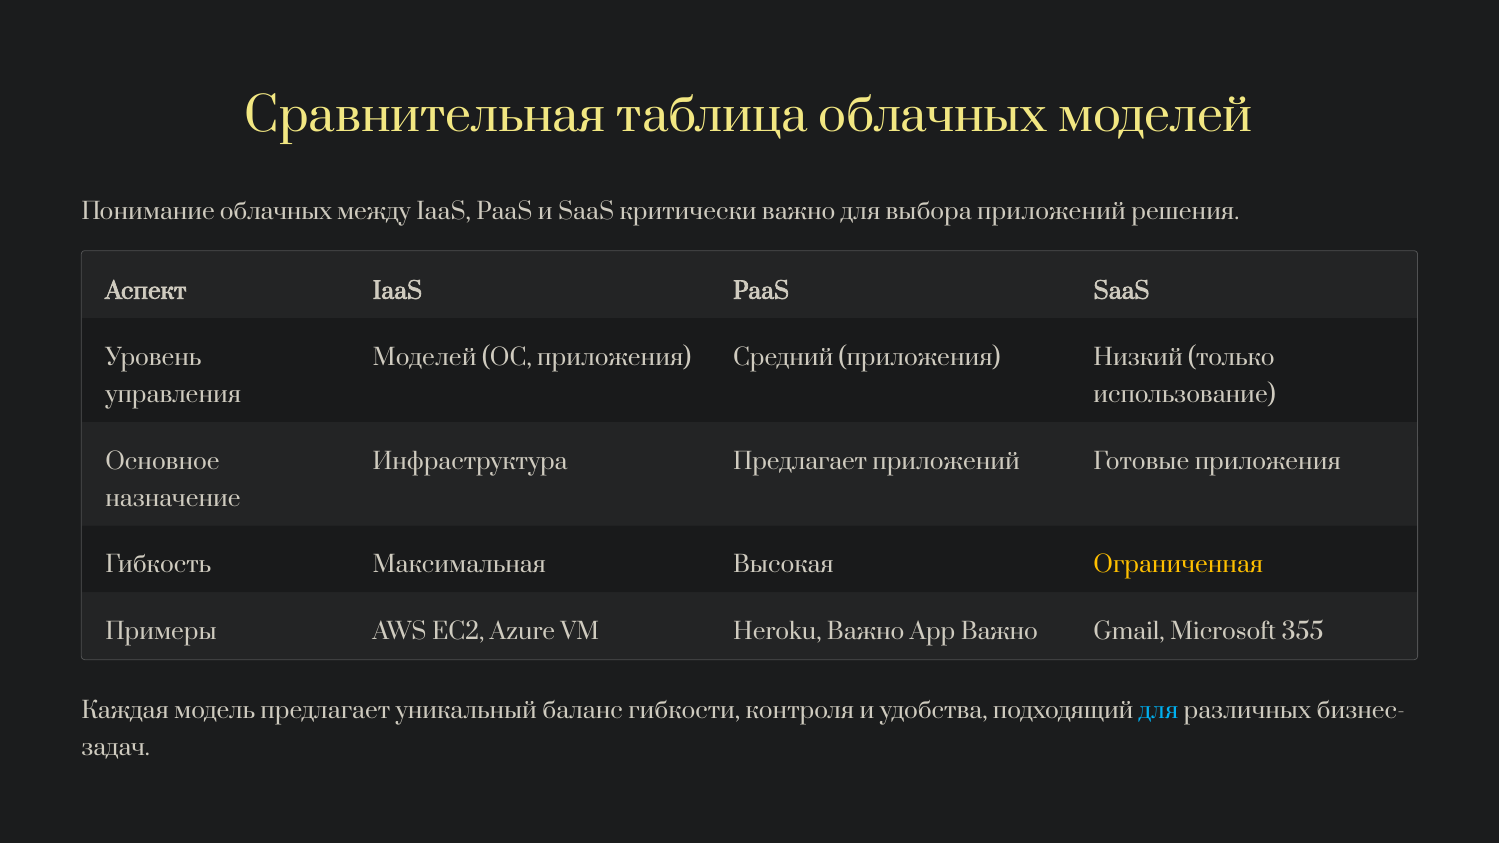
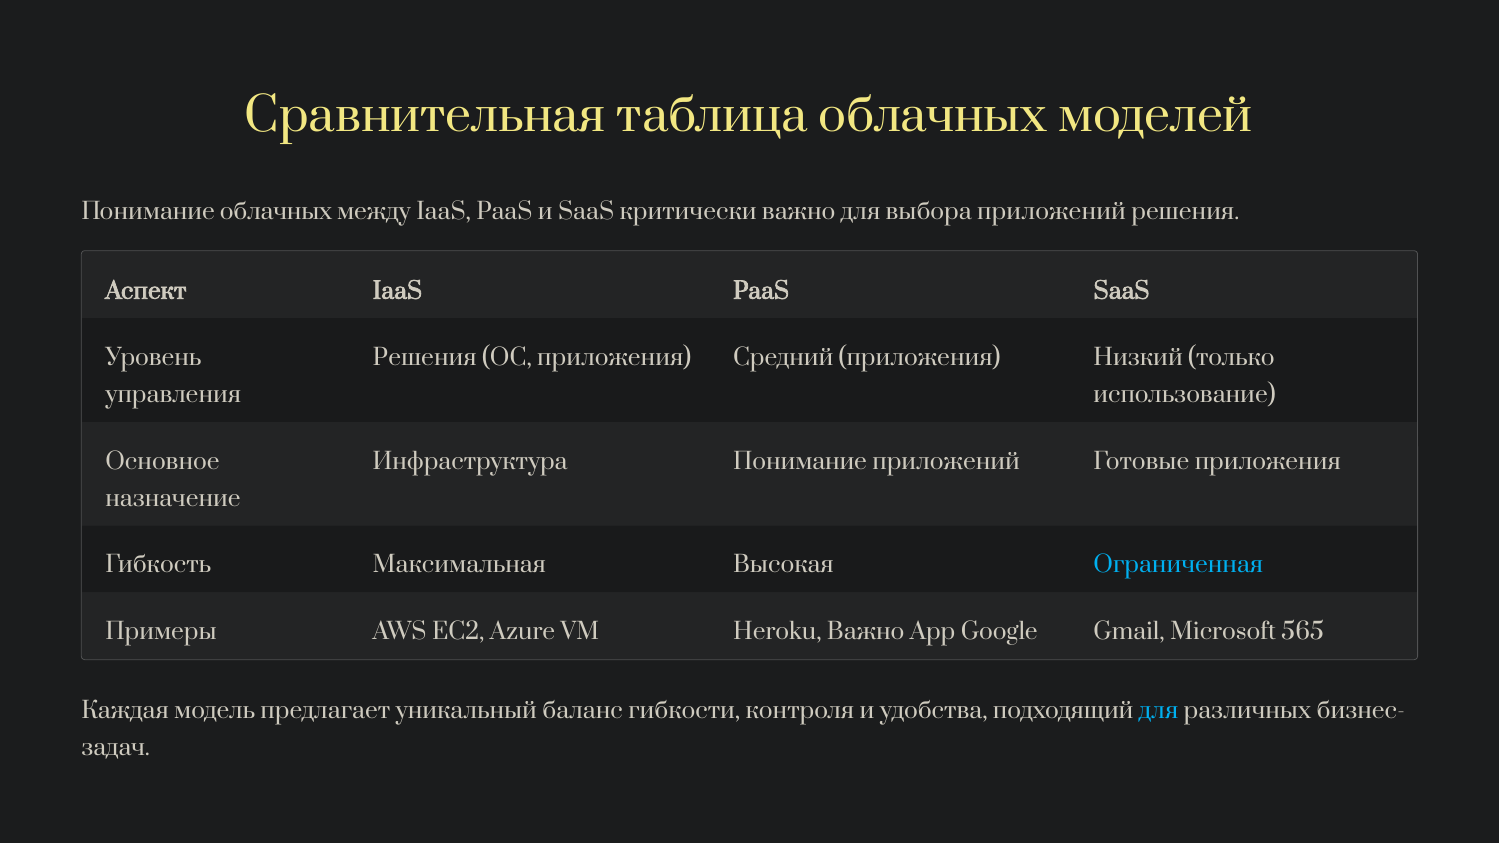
Моделей: Моделей -> Решения (425, 358)
Инфраструктура Предлагает: Предлагает -> Понимание (800, 462)
Ограниченная colour: yellow -> light blue (1178, 565)
App Важно: Важно -> Google (999, 632)
355: 355 -> 565 (1303, 632)
